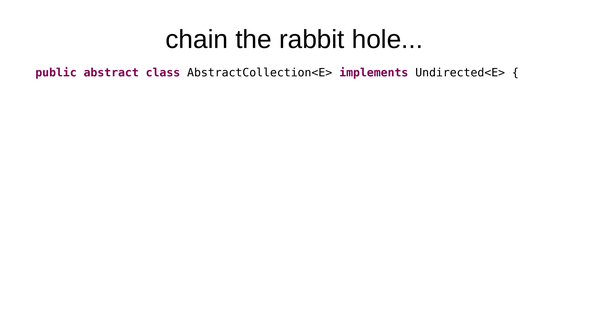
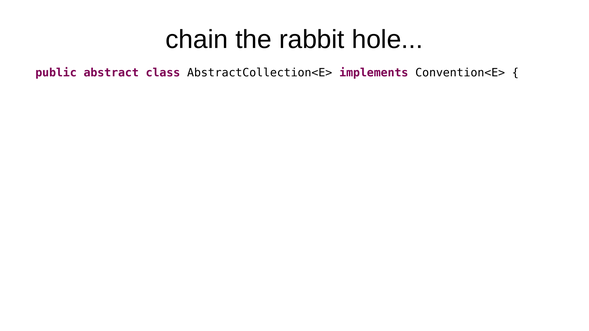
Undirected<E>: Undirected<E> -> Convention<E> (460, 73)
